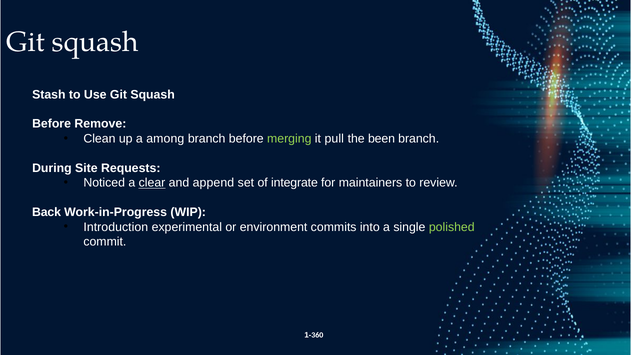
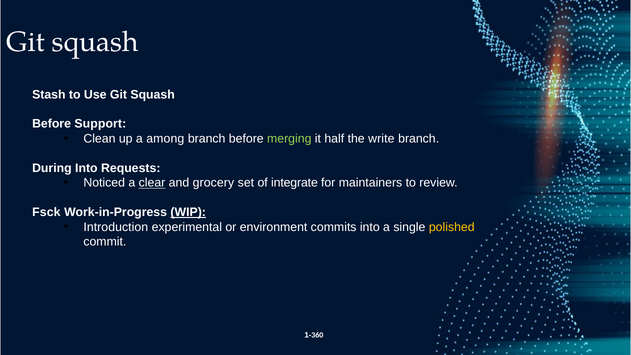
Remove: Remove -> Support (100, 124)
pull: pull -> half (334, 139)
been: been -> write (381, 139)
During Site: Site -> Into (86, 168)
append: append -> grocery (213, 183)
Back: Back -> Fsck (46, 212)
WIP underline: none -> present (188, 212)
polished colour: light green -> yellow (452, 227)
